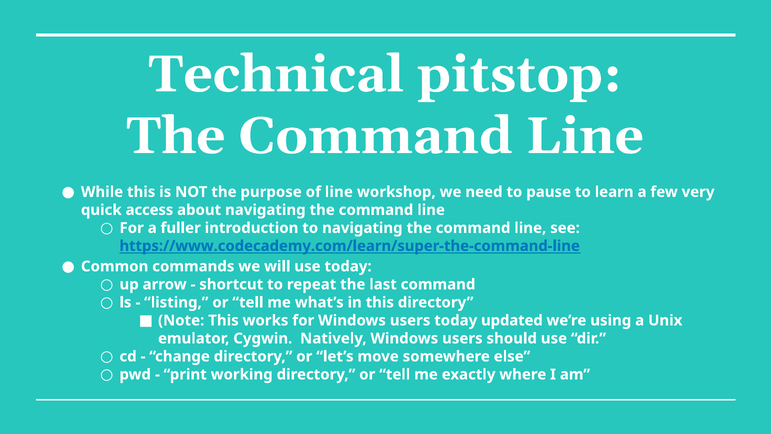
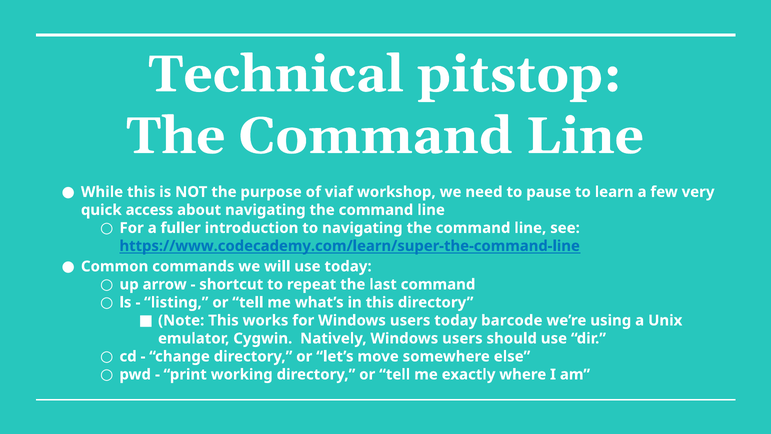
of line: line -> viaf (339, 192)
updated: updated -> barcode (512, 320)
